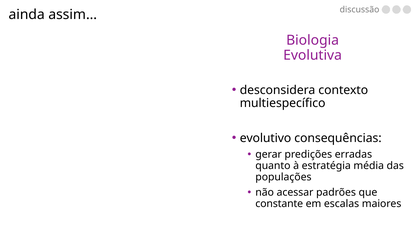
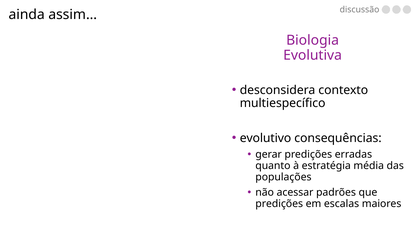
constante: constante -> predições (279, 204)
